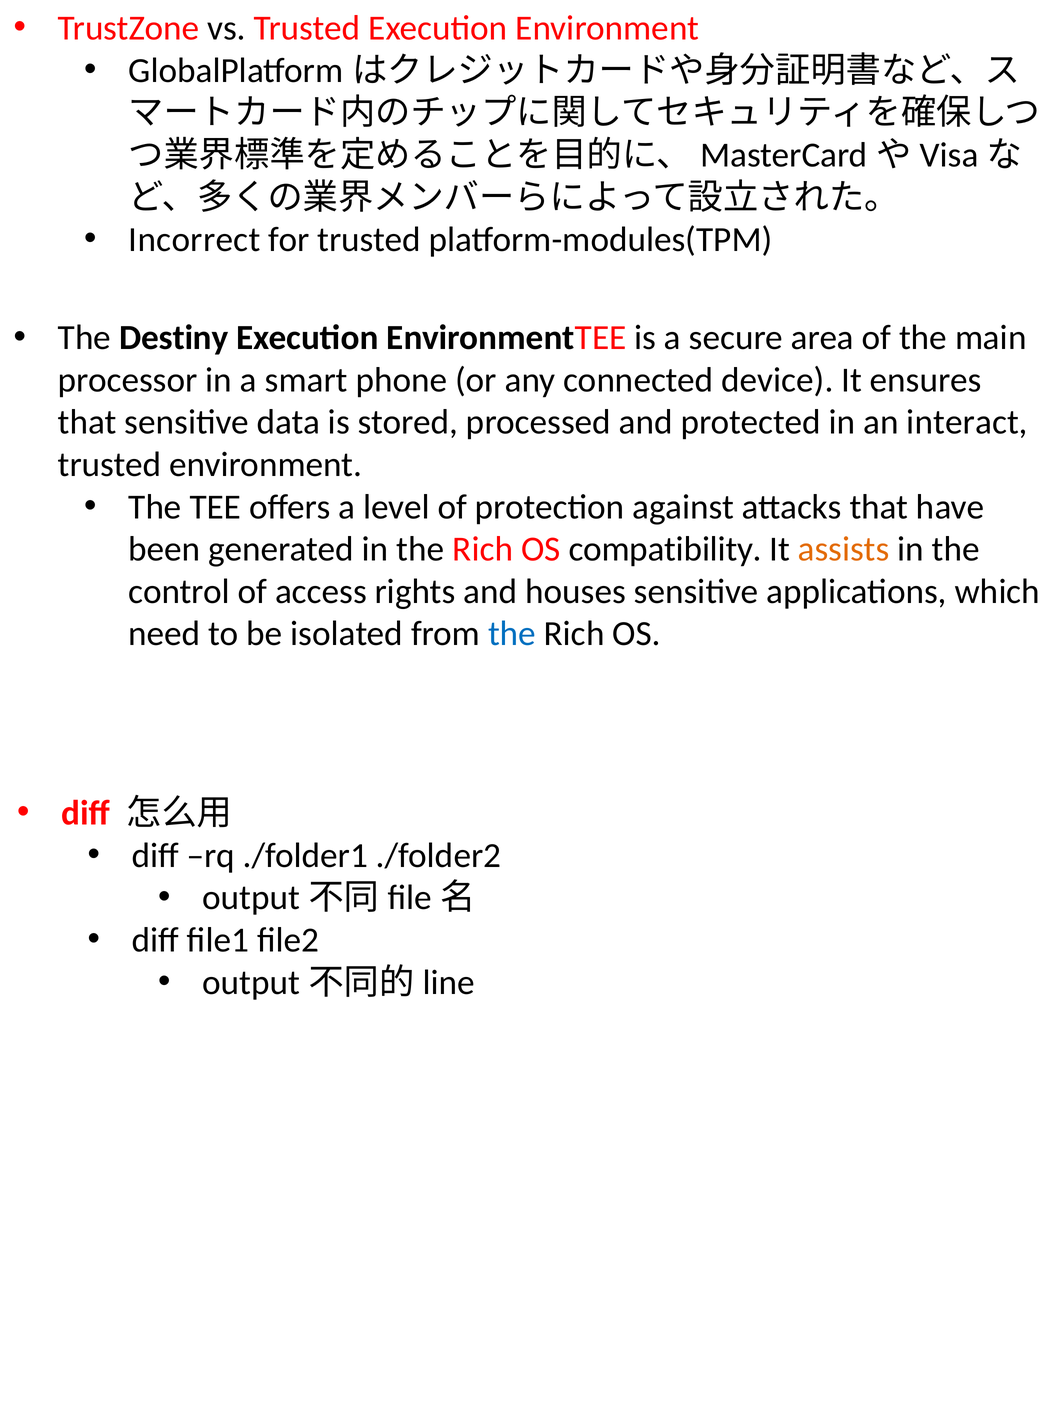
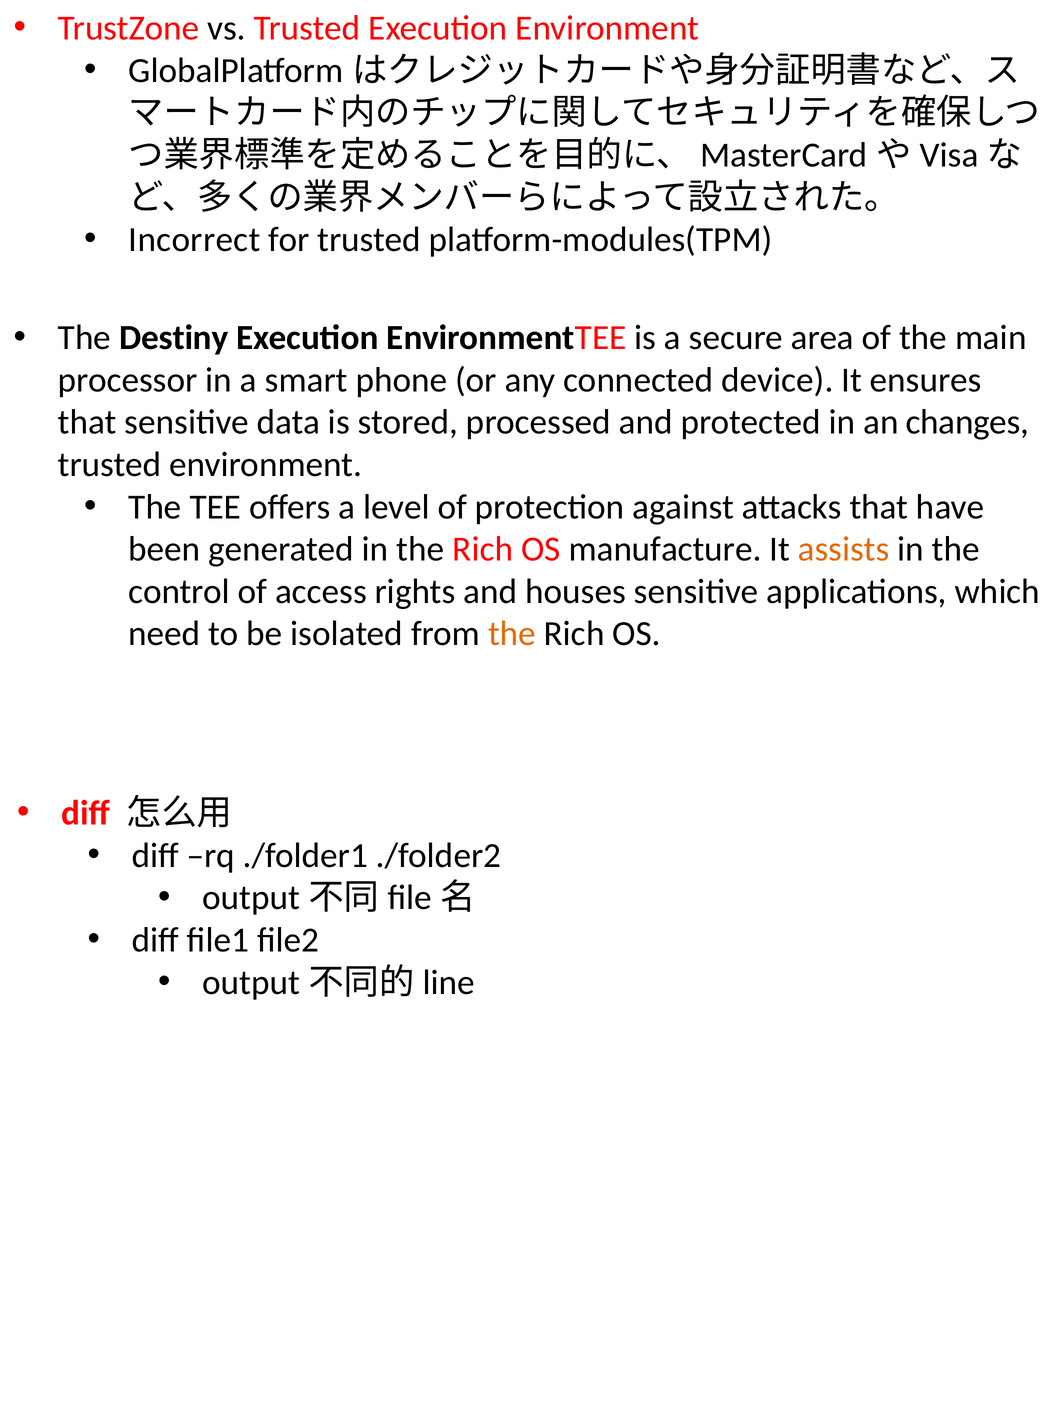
interact: interact -> changes (967, 423)
compatibility: compatibility -> manufacture (665, 550)
the colour: blue -> orange (512, 634)
